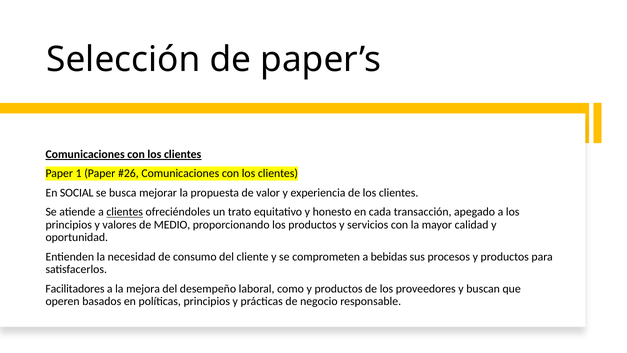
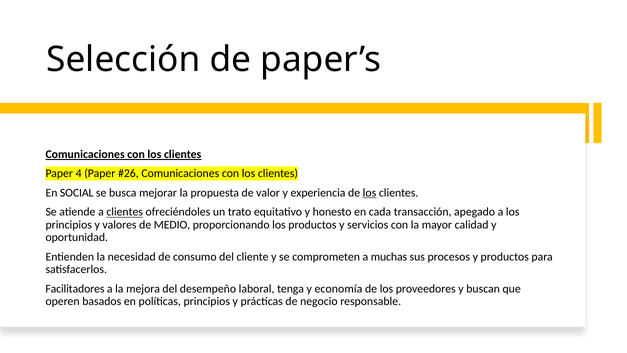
1: 1 -> 4 (79, 173)
los underline: none -> present (369, 193)
bebidas: bebidas -> muchas (389, 257)
como: como -> tenga (291, 288)
productos: productos -> economía (338, 288)
